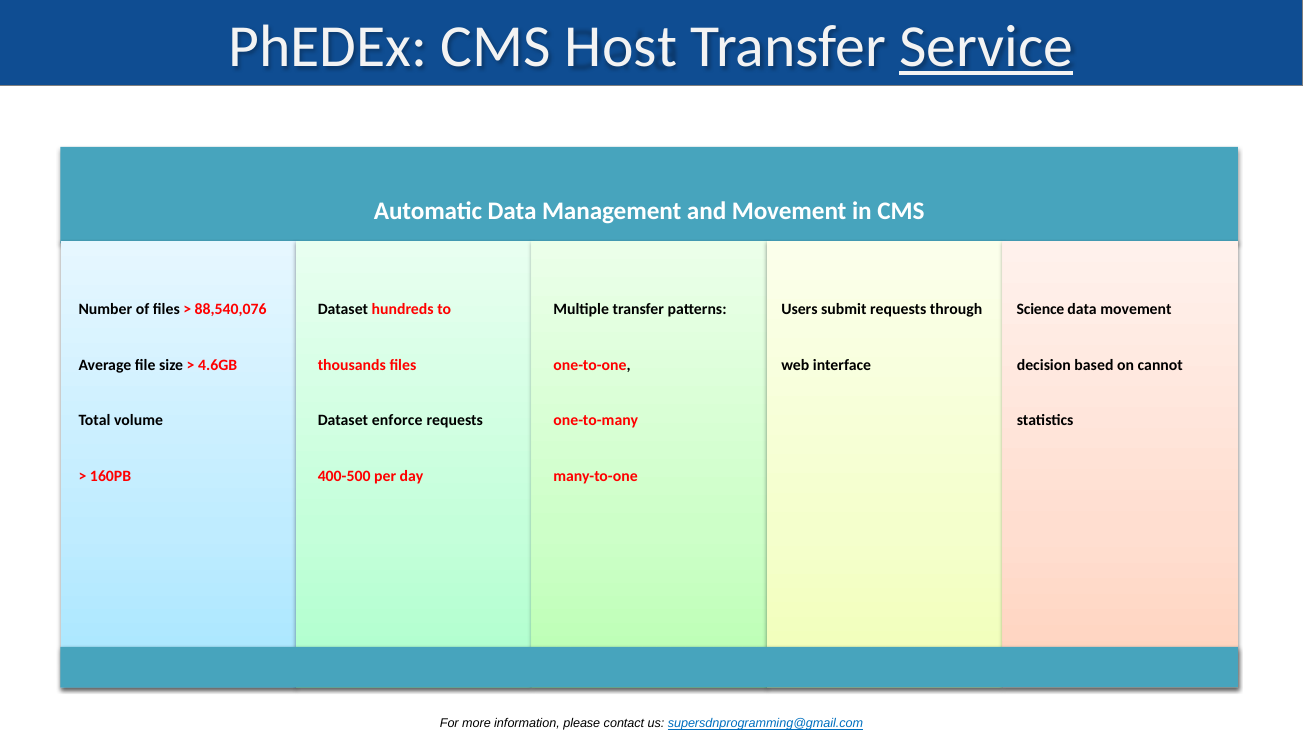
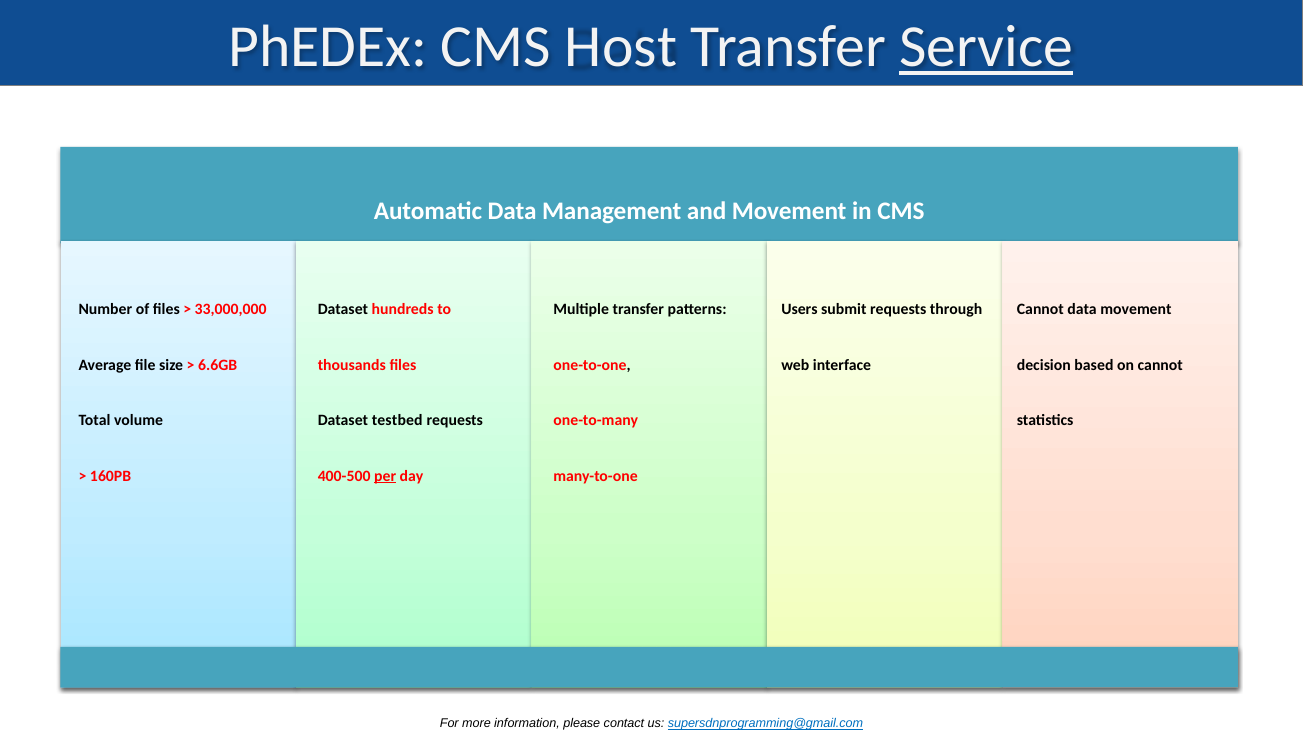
88,540,076: 88,540,076 -> 33,000,000 (231, 309)
Science: Science -> Cannot (1040, 309)
4.6GB: 4.6GB -> 6.6GB (218, 365)
enforce: enforce -> testbed (397, 421)
per underline: none -> present (385, 476)
